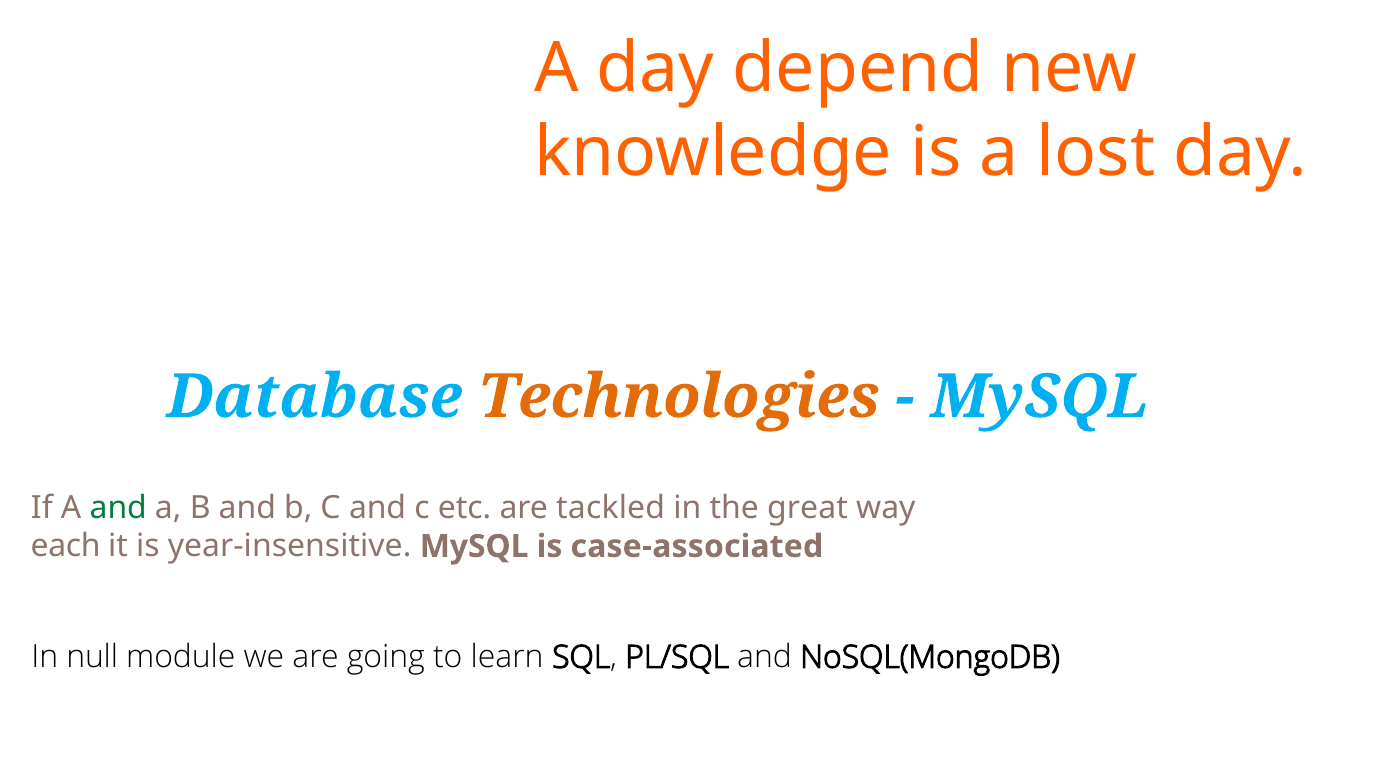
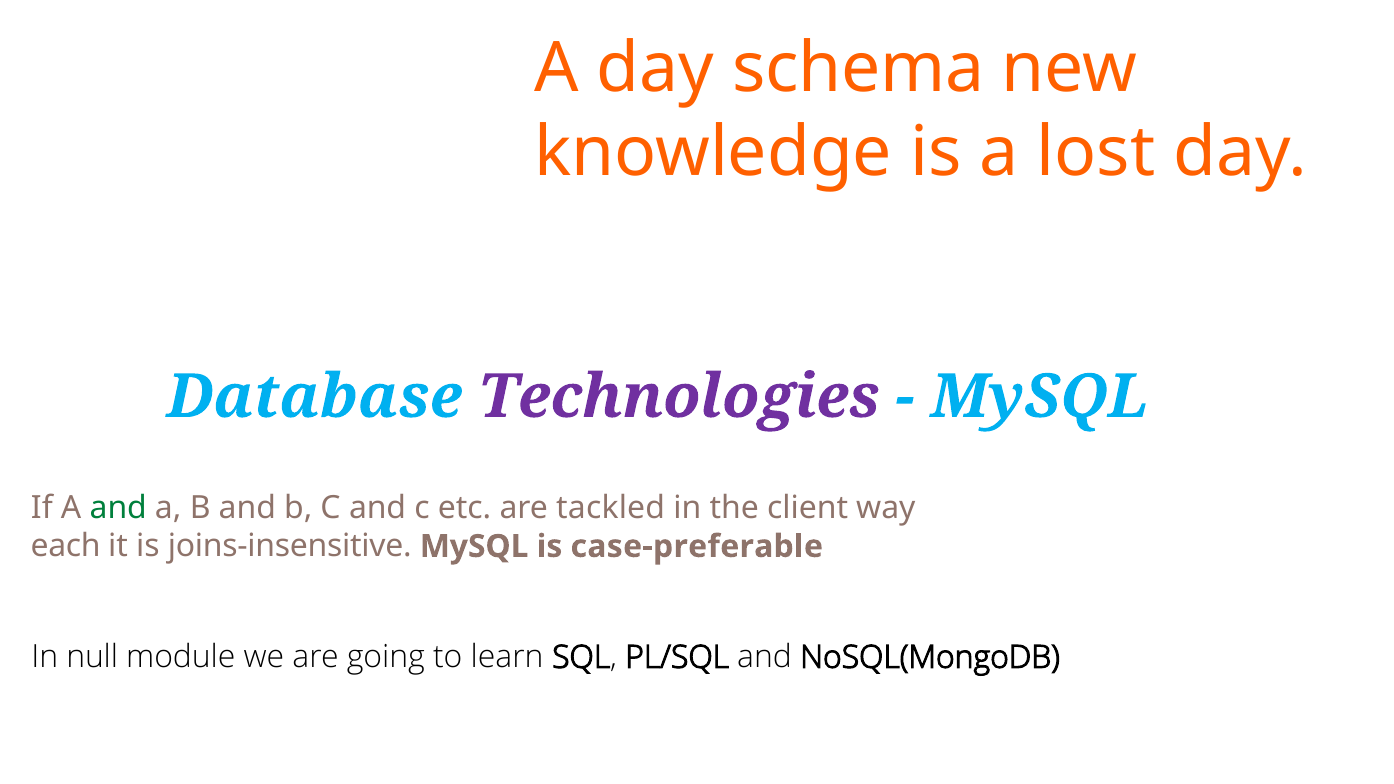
depend: depend -> schema (858, 68)
Technologies colour: orange -> purple (679, 397)
great: great -> client (808, 508)
year-insensitive: year-insensitive -> joins-insensitive (290, 547)
case-associated: case-associated -> case-preferable (697, 547)
